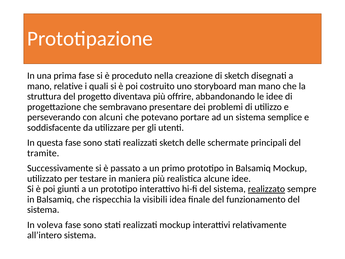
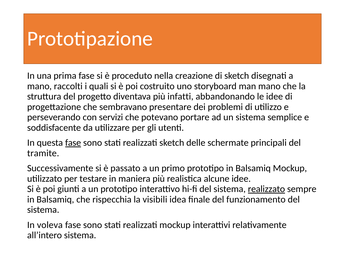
relative: relative -> raccolti (68, 86)
offrire: offrire -> infatti (180, 96)
alcuni: alcuni -> servizi (111, 117)
fase underline: none -> present (73, 143)
